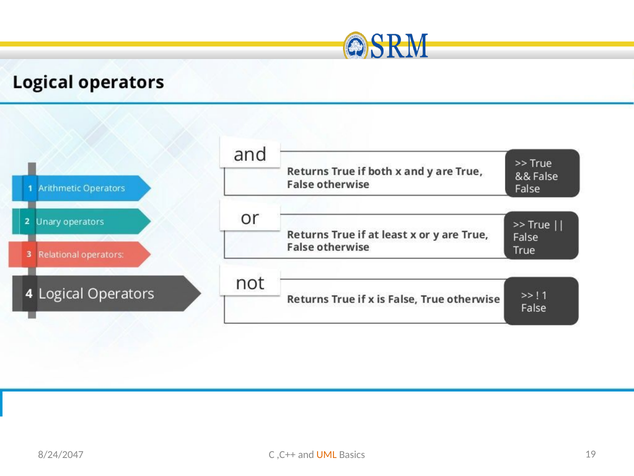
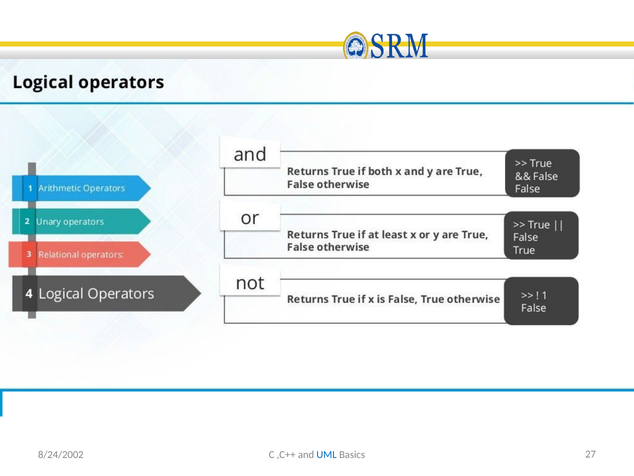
8/24/2047: 8/24/2047 -> 8/24/2002 (61, 454)
UML colour: orange -> blue (327, 454)
19: 19 -> 27 (591, 454)
